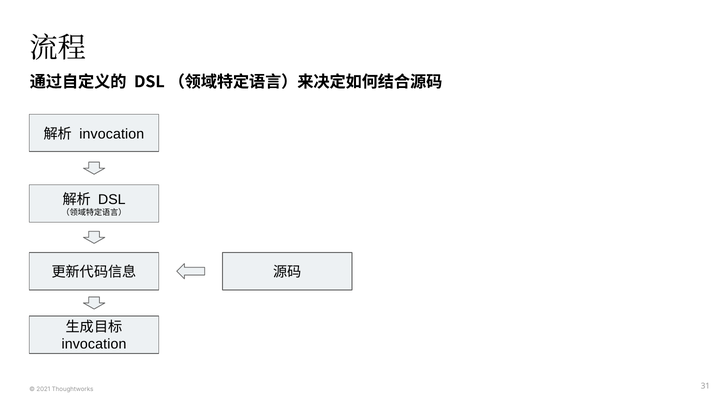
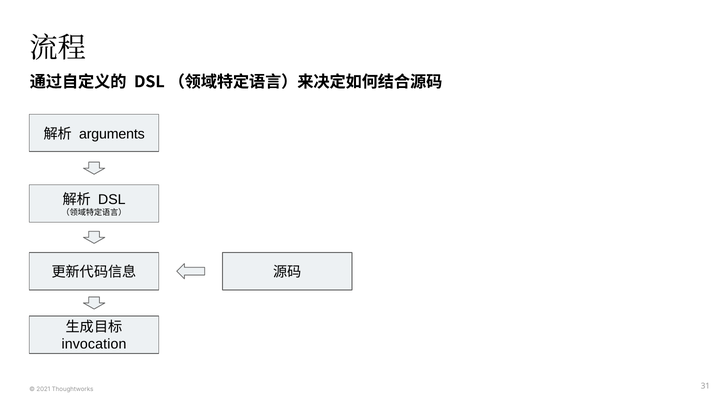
invocation: invocation -> arguments (112, 134)
